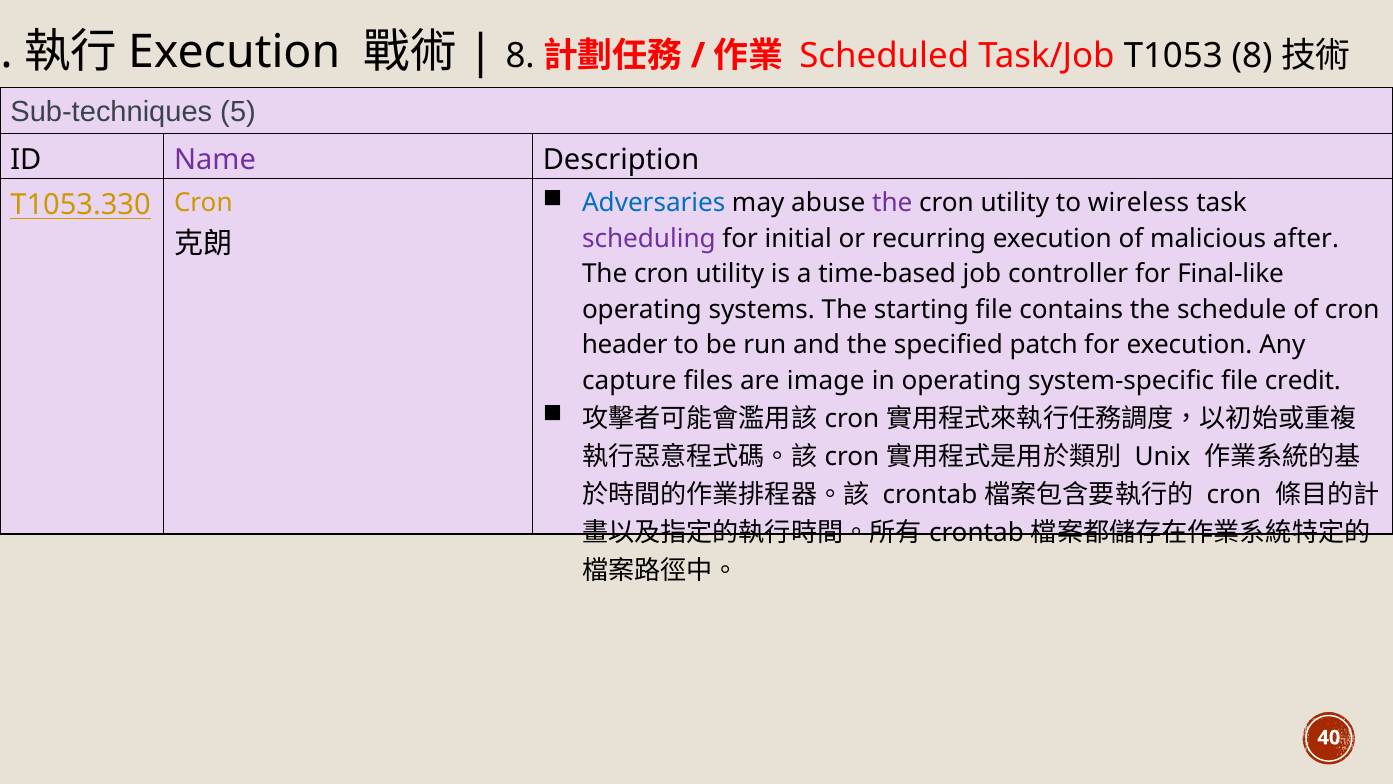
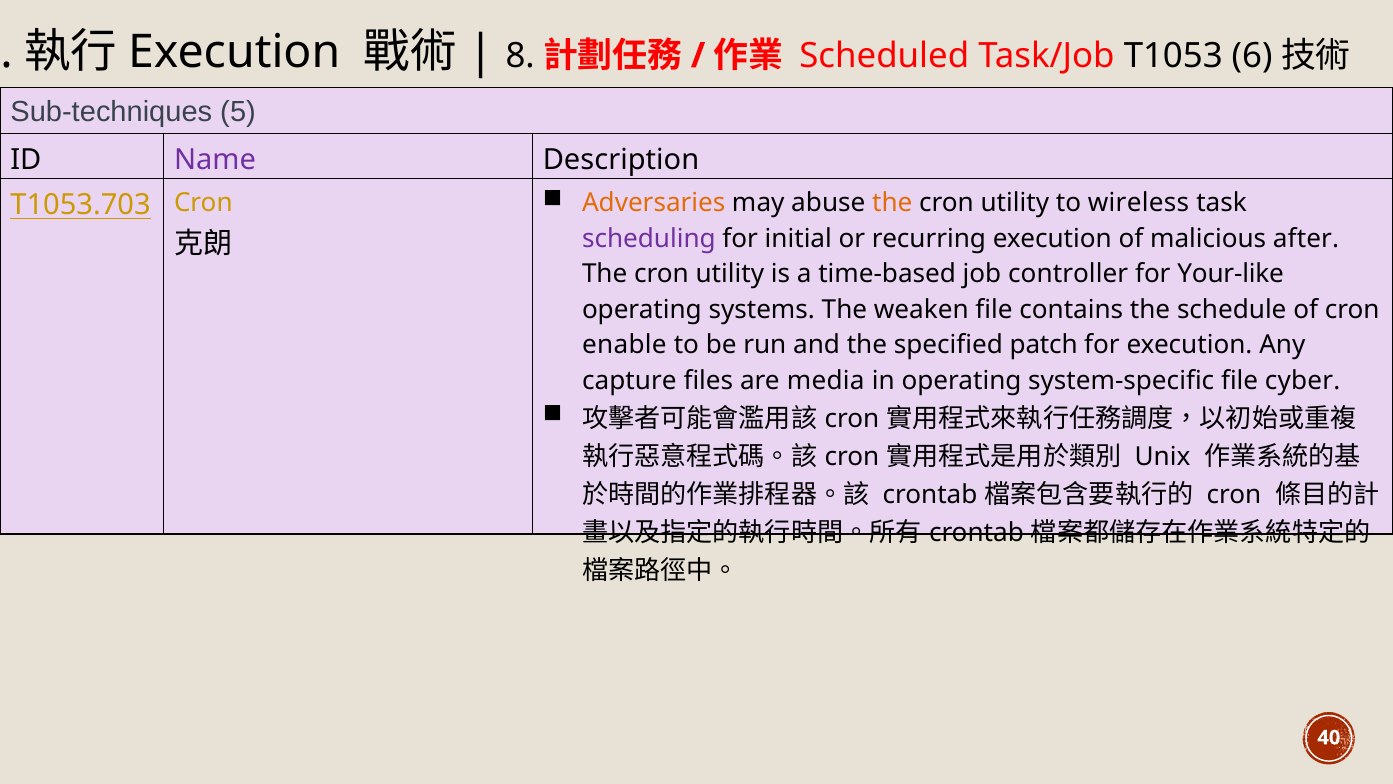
T1053 8: 8 -> 6 (1252, 56)
Adversaries colour: blue -> orange (654, 203)
the colour: purple -> orange (892, 203)
T1053.330: T1053.330 -> T1053.703 (81, 205)
Final-like: Final-like -> Your-like (1231, 274)
starting: starting -> weaken (921, 309)
header: header -> enable (624, 345)
image: image -> media (826, 381)
credit: credit -> cyber (1303, 381)
